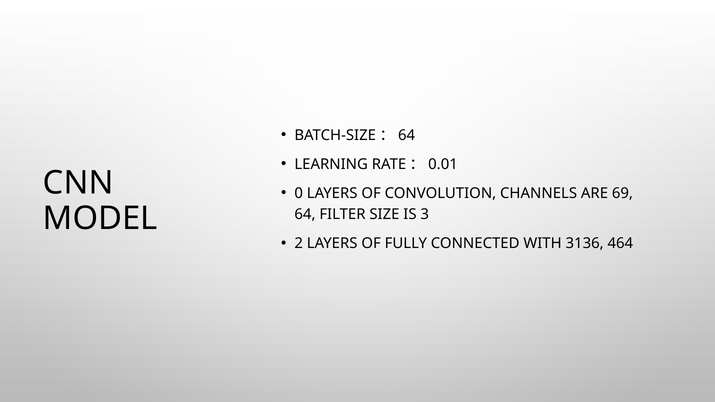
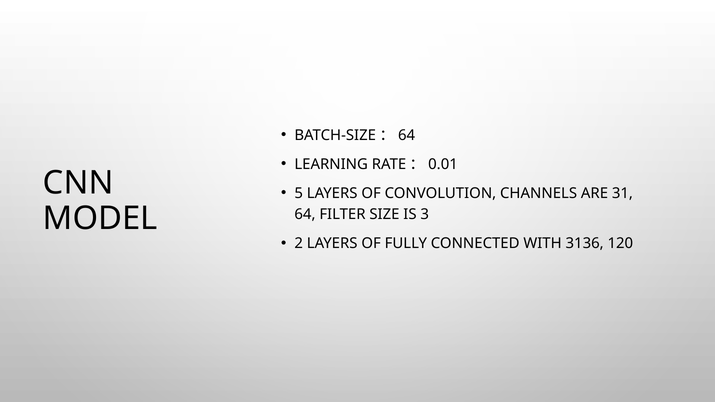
0: 0 -> 5 (299, 193)
69: 69 -> 31 (622, 193)
464: 464 -> 120 (620, 244)
